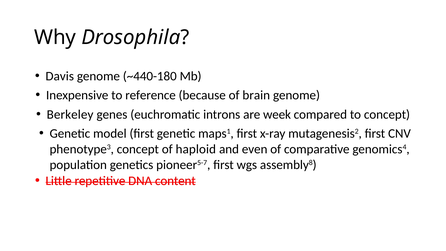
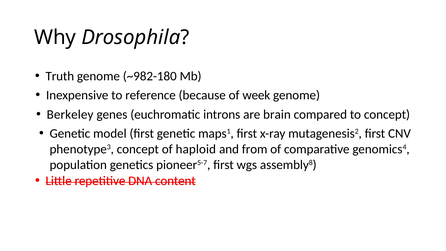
Davis: Davis -> Truth (60, 76)
~440-180: ~440-180 -> ~982-180 (150, 76)
brain: brain -> week (256, 95)
week: week -> brain (277, 114)
even: even -> from (255, 149)
